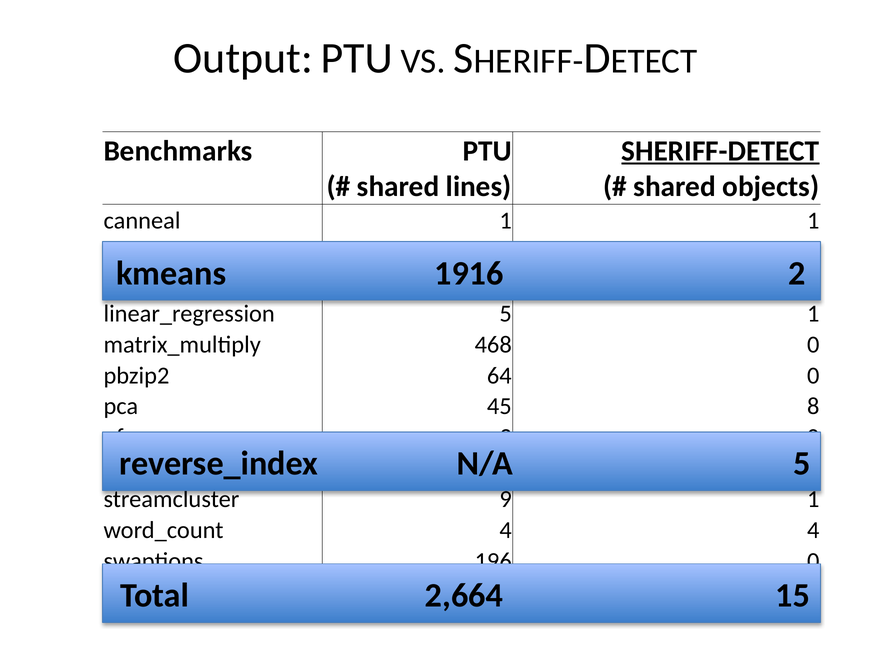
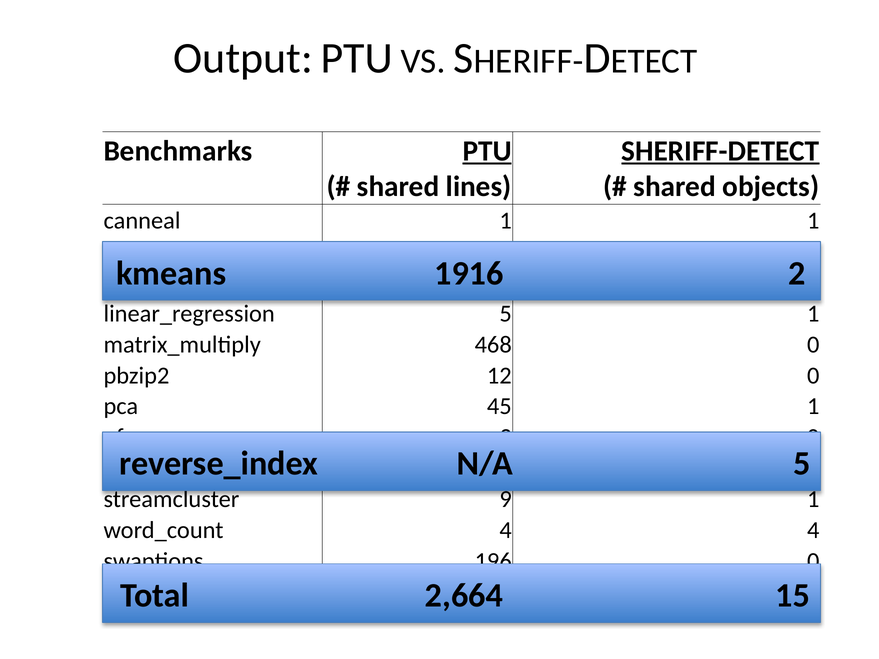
PTU underline: none -> present (487, 151)
64: 64 -> 12 (499, 376)
45 8: 8 -> 1 (813, 407)
